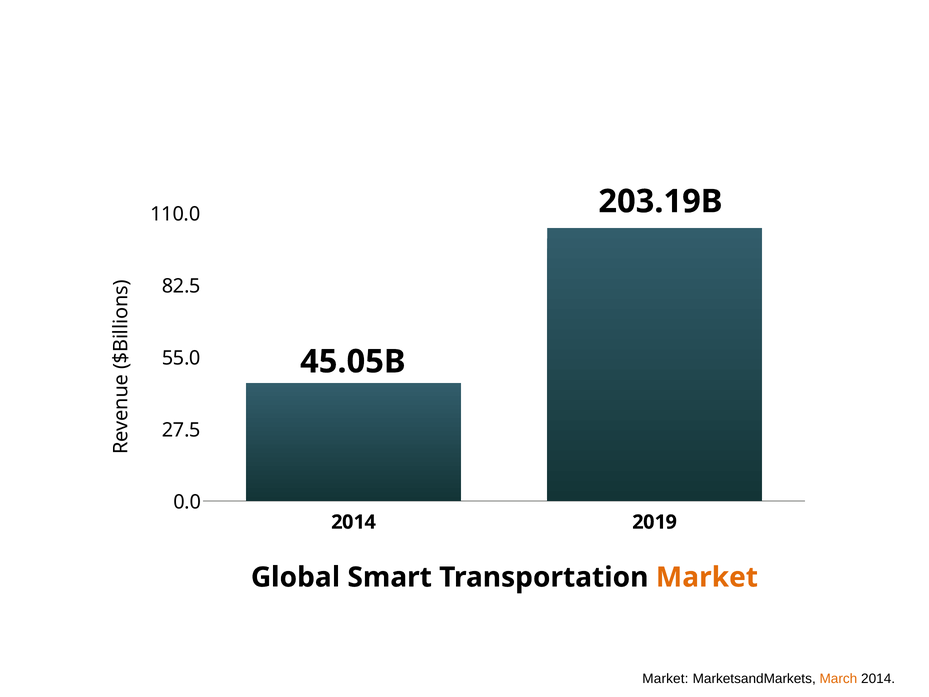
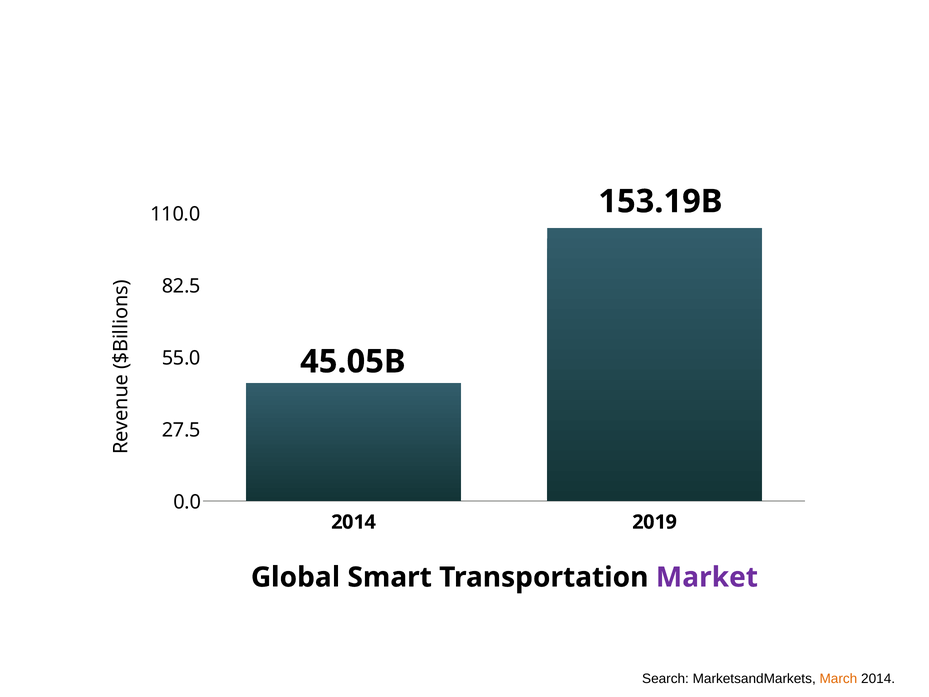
203.19B: 203.19B -> 153.19B (660, 201)
Market colour: orange -> purple (707, 577)
Market: Market -> Search (665, 679)
